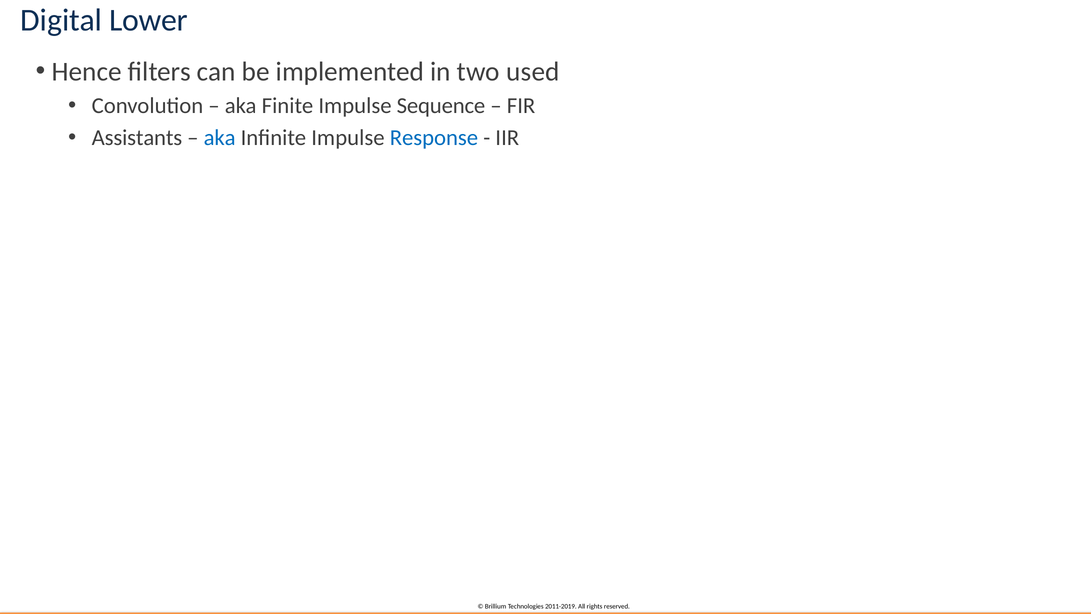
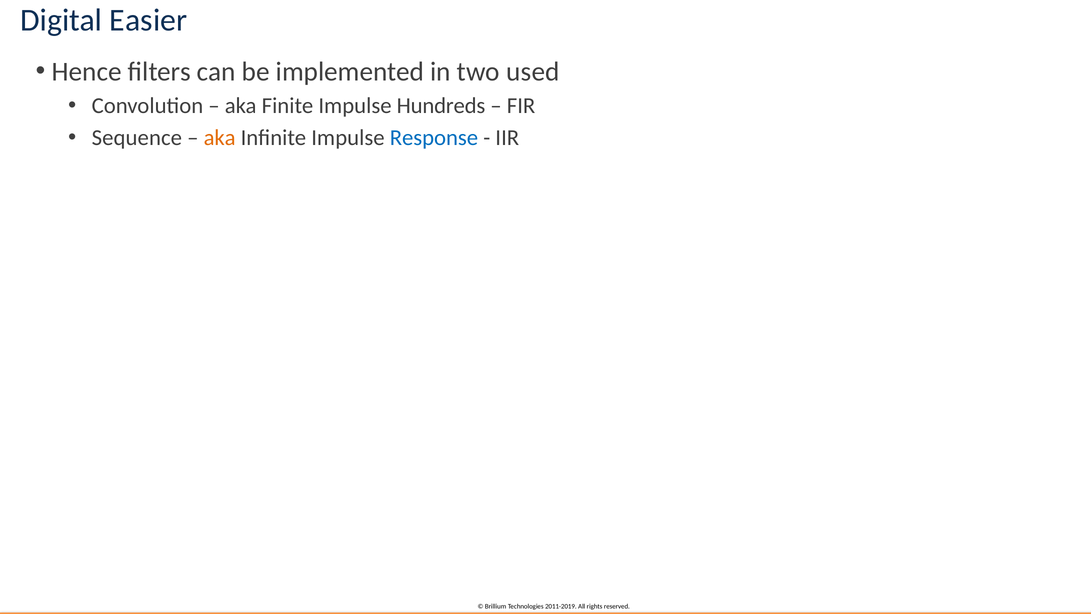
Lower: Lower -> Easier (148, 20)
Sequence: Sequence -> Hundreds (441, 106)
Assistants: Assistants -> Sequence (137, 138)
aka colour: blue -> orange (220, 138)
